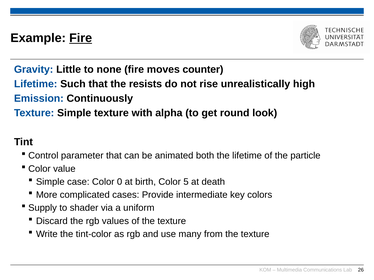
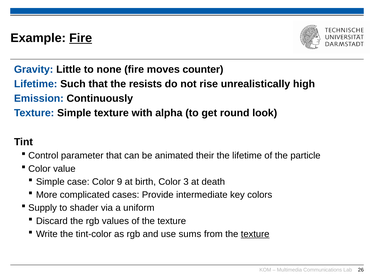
both: both -> their (205, 156)
0: 0 -> 9 (120, 182)
5: 5 -> 3 (186, 182)
many: many -> sums (190, 234)
texture underline: none -> present (255, 234)
